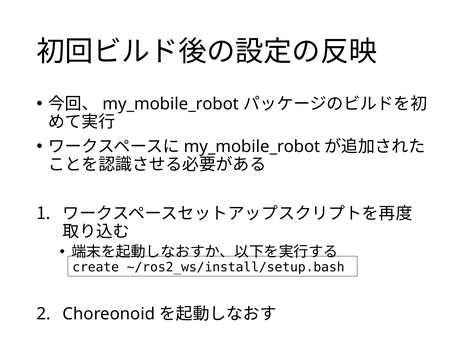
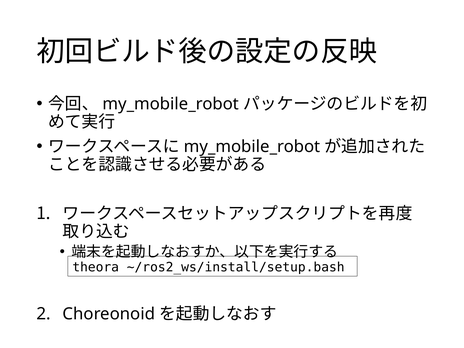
create: create -> theora (96, 267)
